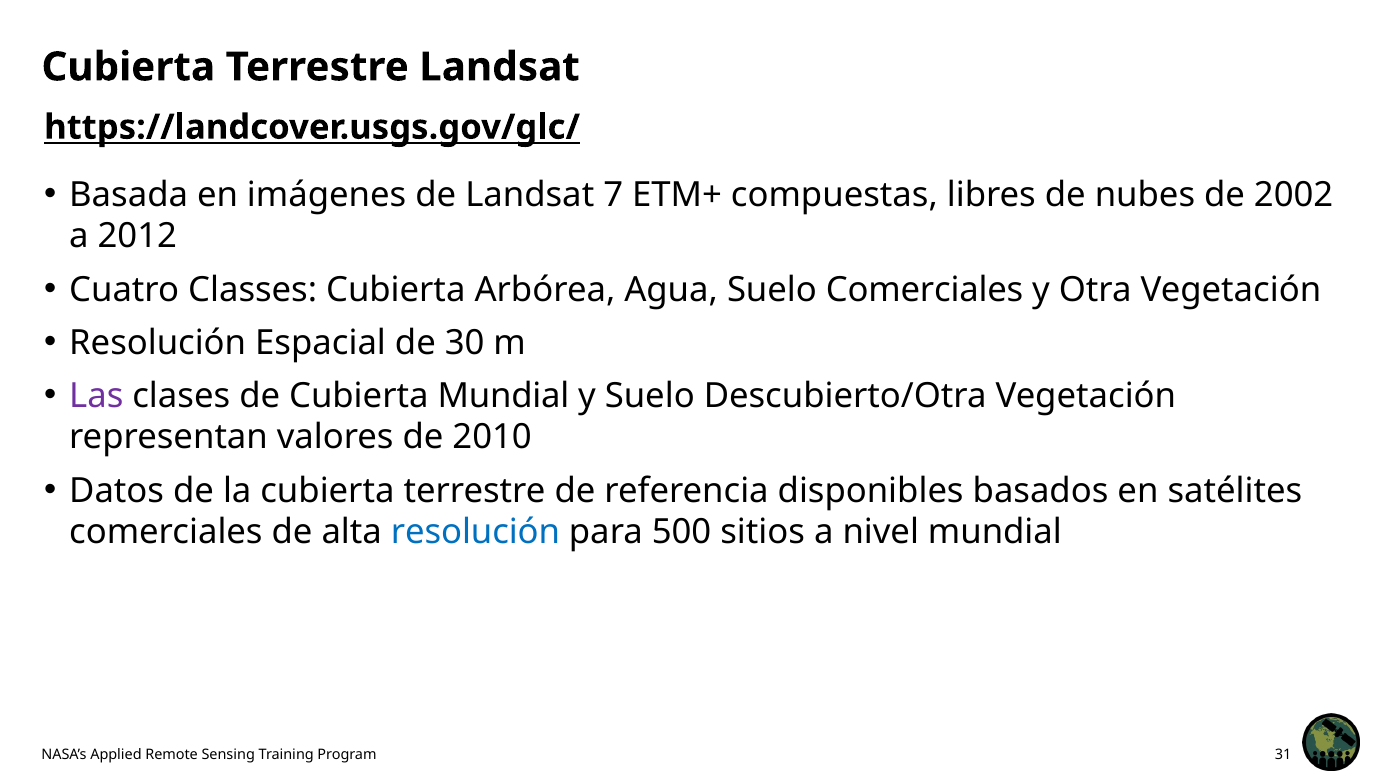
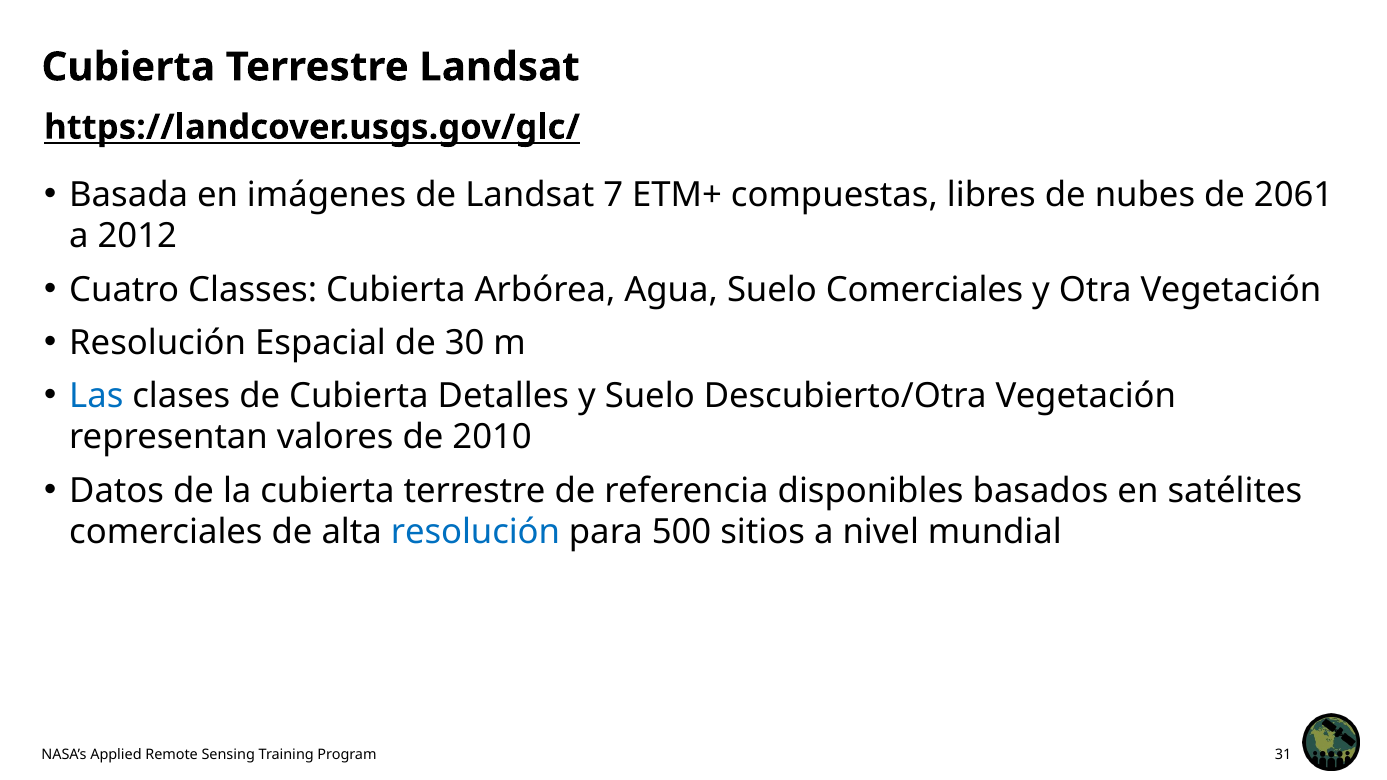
2002: 2002 -> 2061 (1294, 195)
Las colour: purple -> blue (96, 396)
Cubierta Mundial: Mundial -> Detalles (503, 396)
